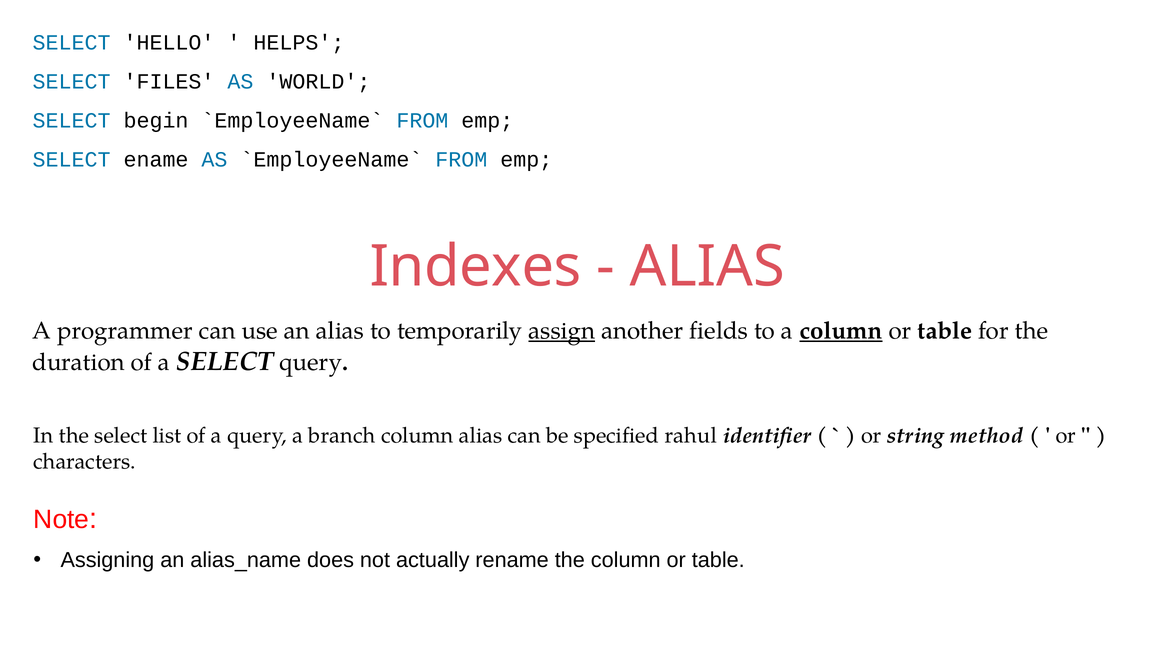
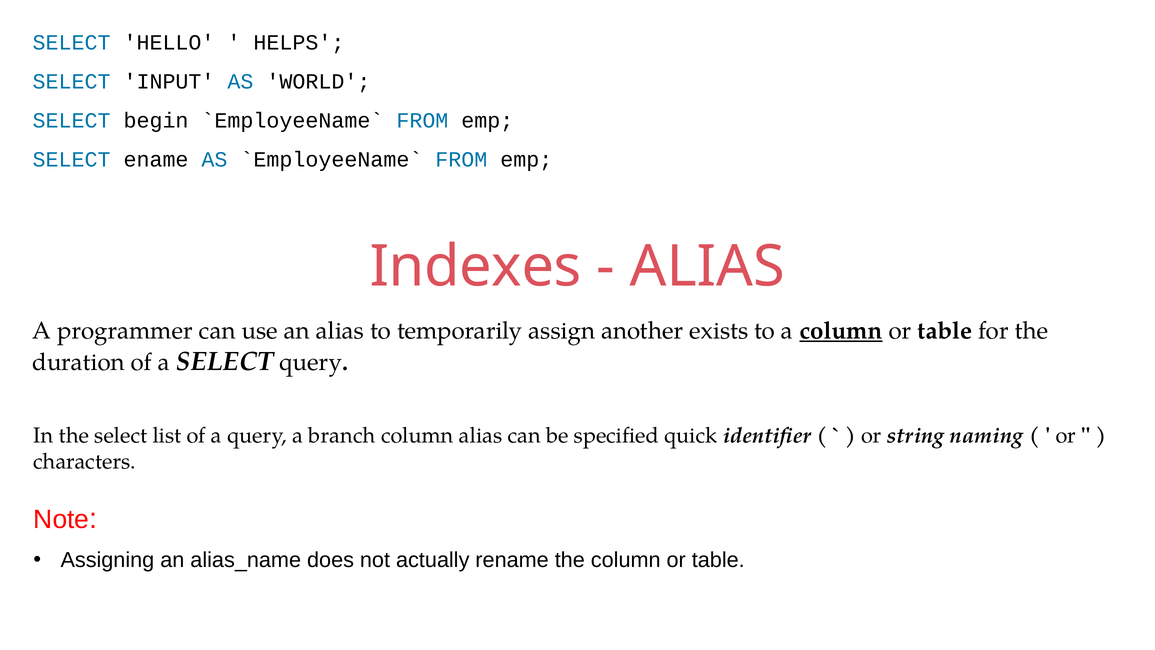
FILES: FILES -> INPUT (169, 82)
assign underline: present -> none (562, 331)
fields: fields -> exists (719, 331)
rahul: rahul -> quick (691, 436)
method: method -> naming (987, 436)
